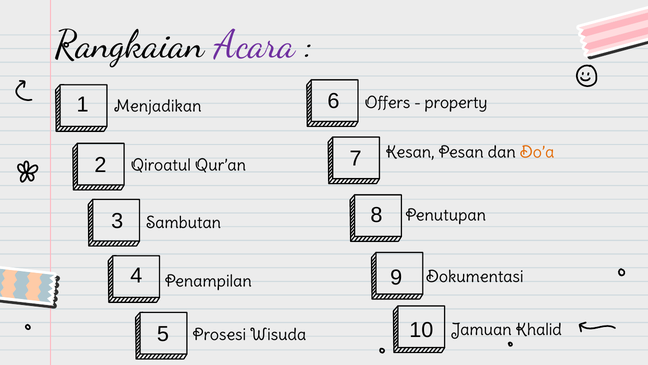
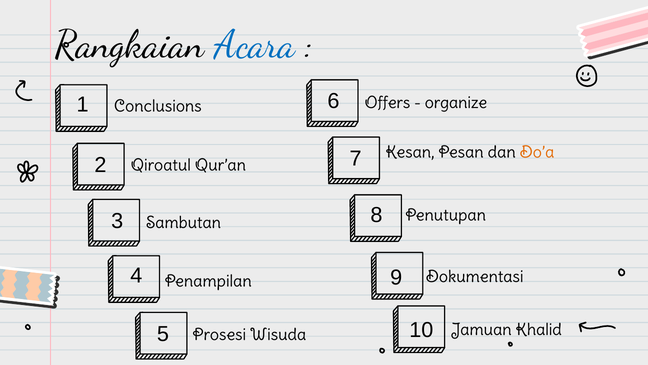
Acara colour: purple -> blue (255, 44)
property: property -> organize (456, 103)
Menjadikan: Menjadikan -> Conclusions (158, 106)
